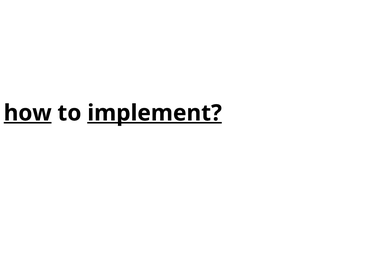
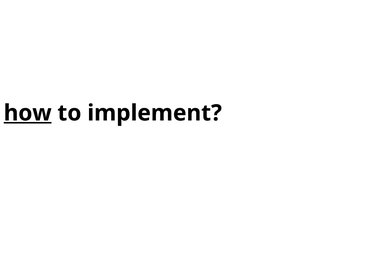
implement underline: present -> none (155, 113)
